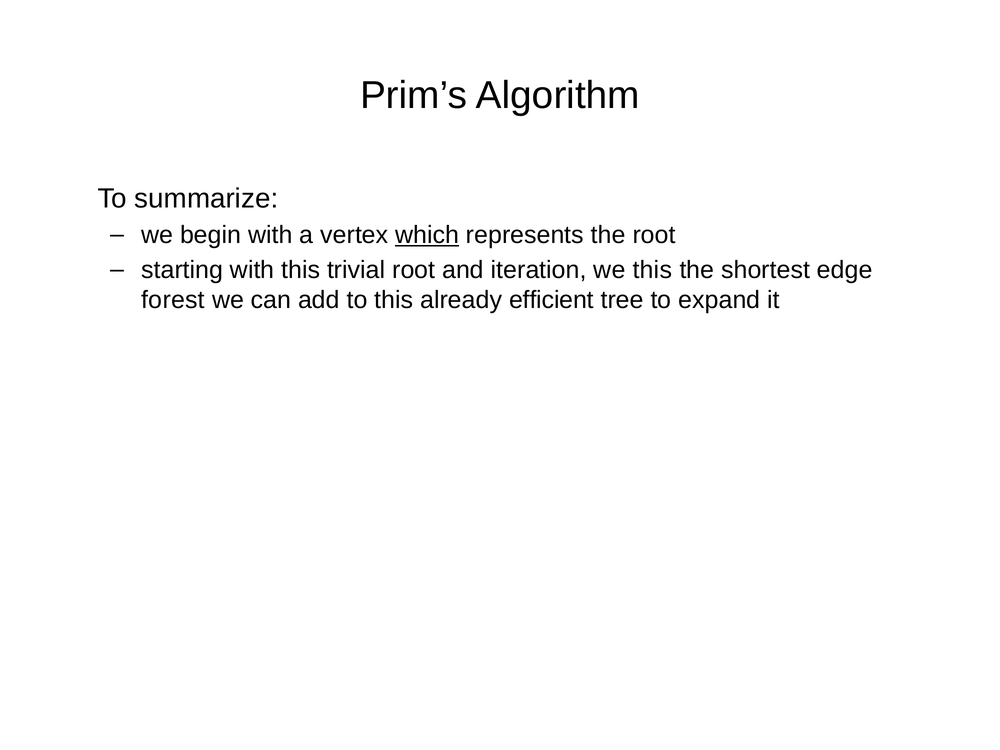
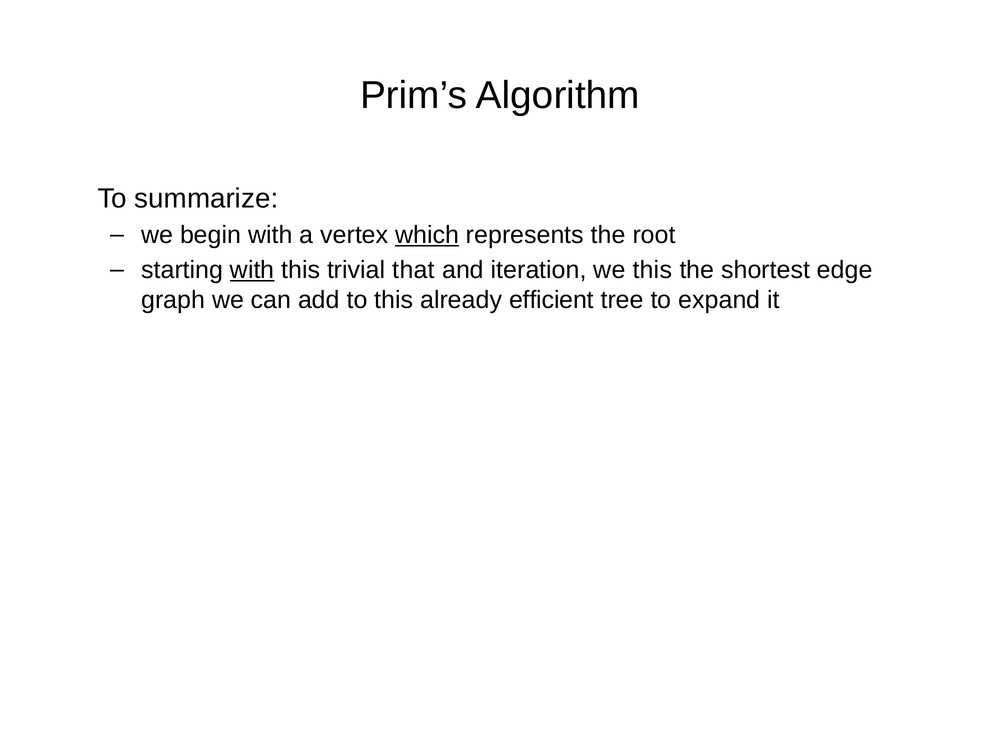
with underline: none -> present (252, 270)
trivial root: root -> that (414, 270)
forest: forest -> graph (173, 300)
